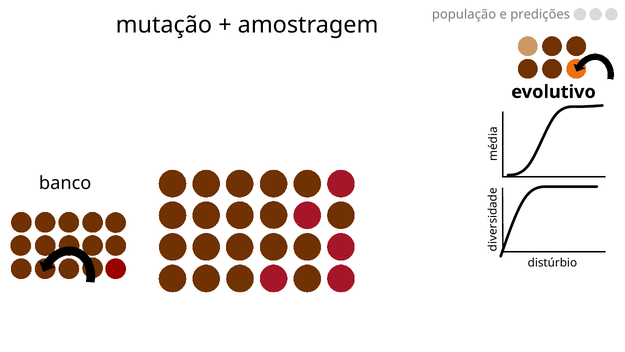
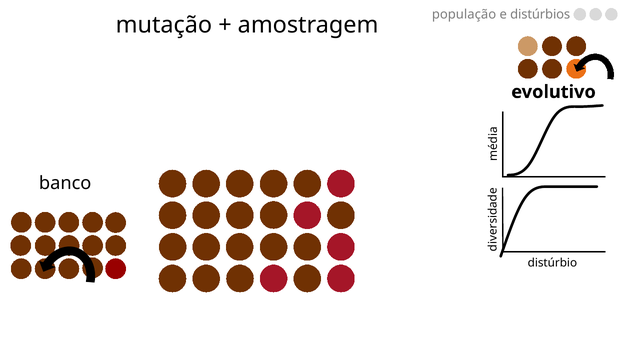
predições: predições -> distúrbios (540, 15)
